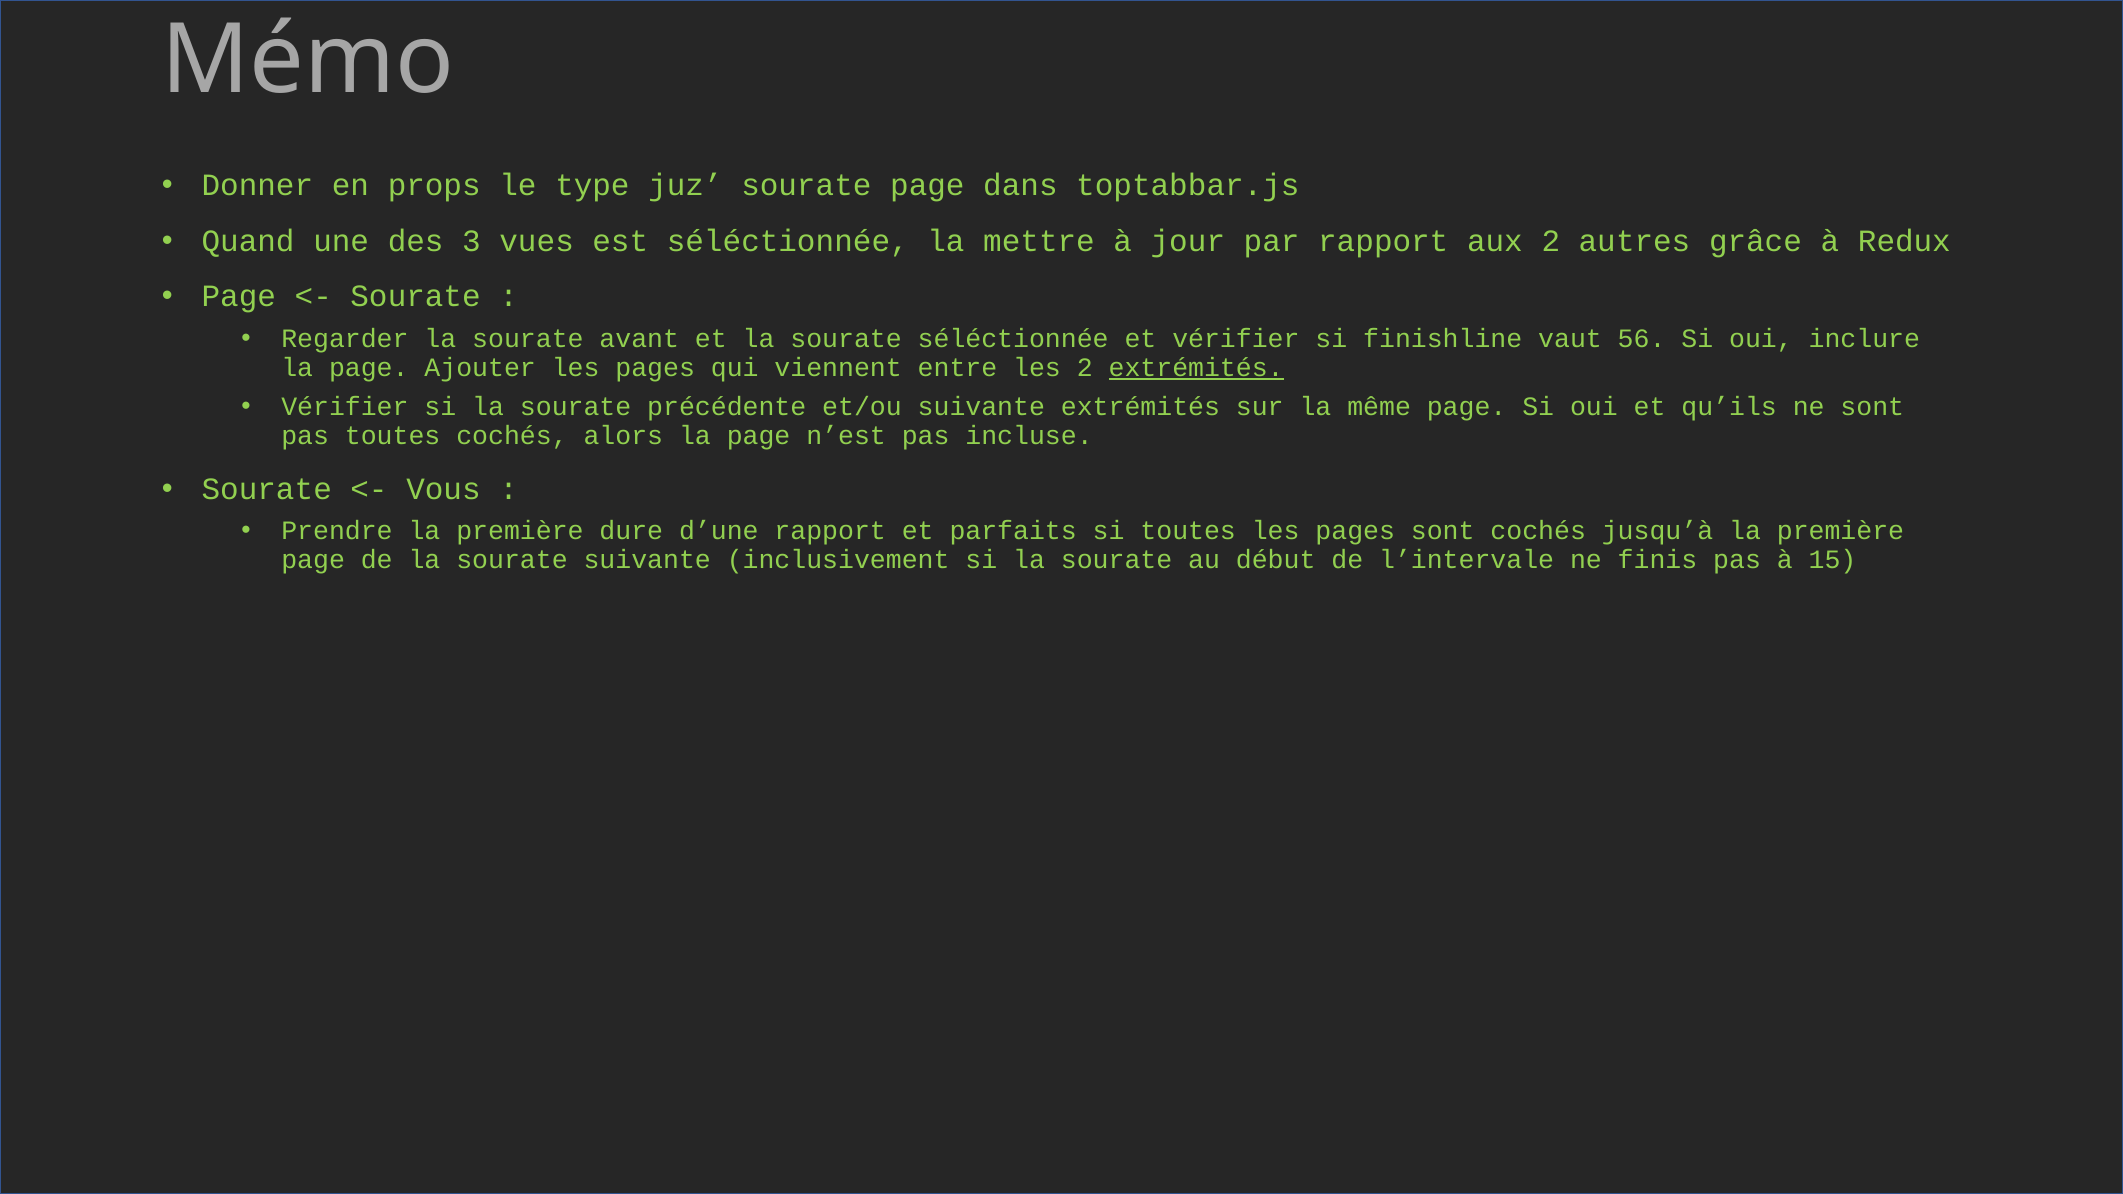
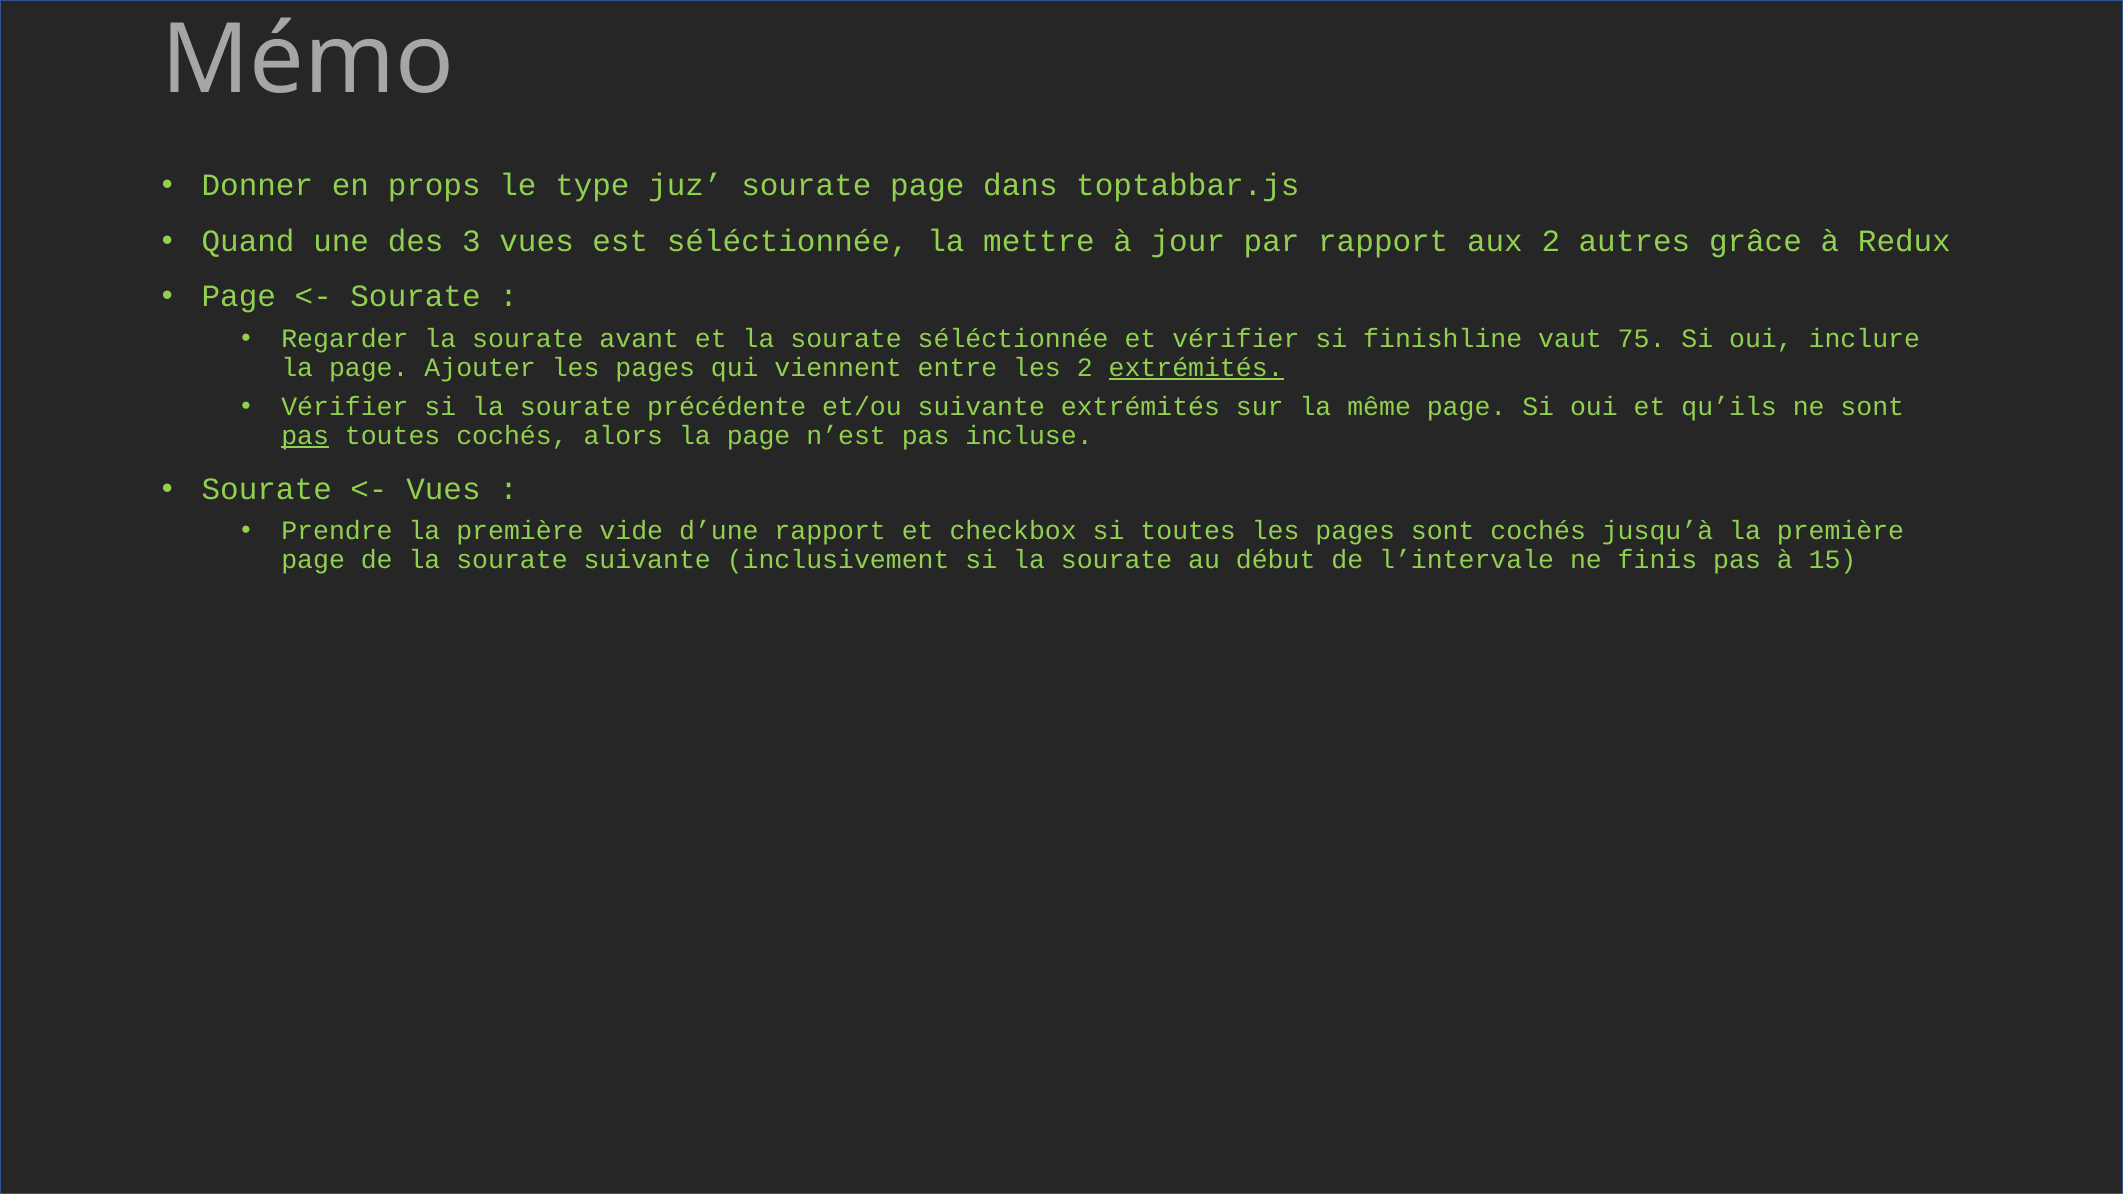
56: 56 -> 75 (1642, 339)
pas underline: none -> present (305, 436)
Vous: Vous -> Vues (443, 489)
dure: dure -> vide (631, 531)
parfaits: parfaits -> checkbox (1013, 531)
